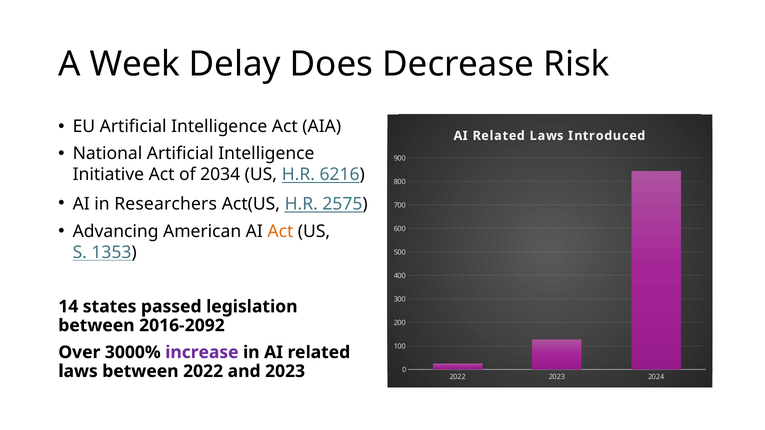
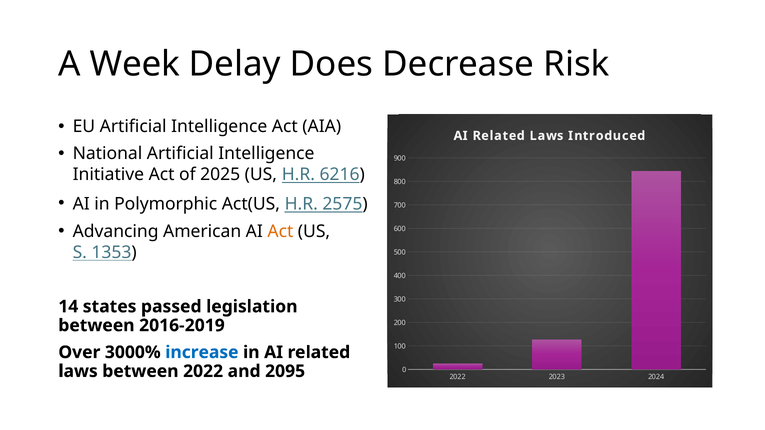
2034: 2034 -> 2025 (220, 175)
Researchers: Researchers -> Polymorphic (166, 204)
2016-2092: 2016-2092 -> 2016-2019 (182, 326)
increase colour: purple -> blue (202, 353)
and 2023: 2023 -> 2095 (285, 371)
